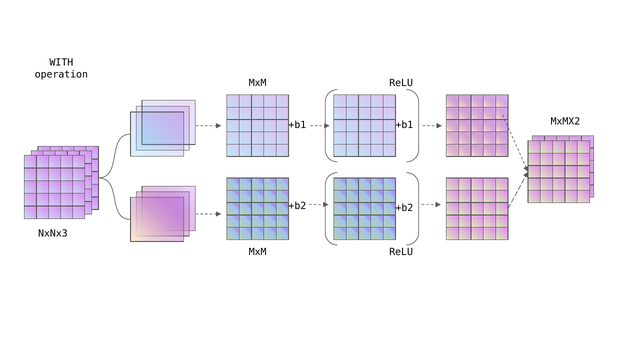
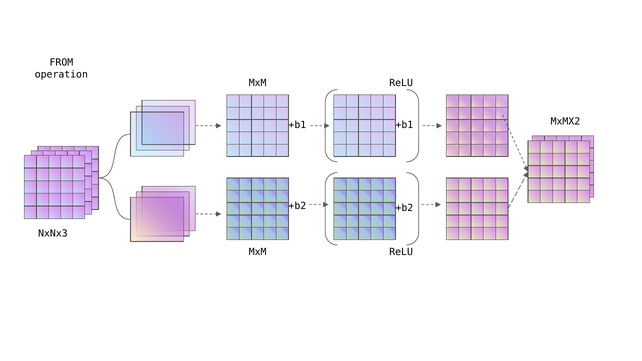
WITH: WITH -> FROM (61, 63)
